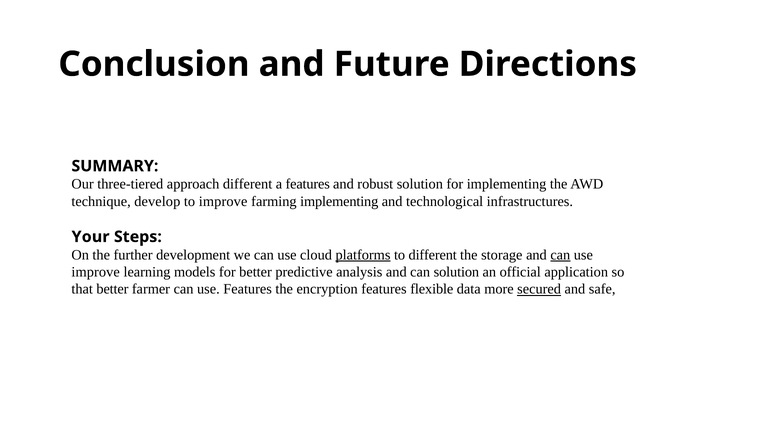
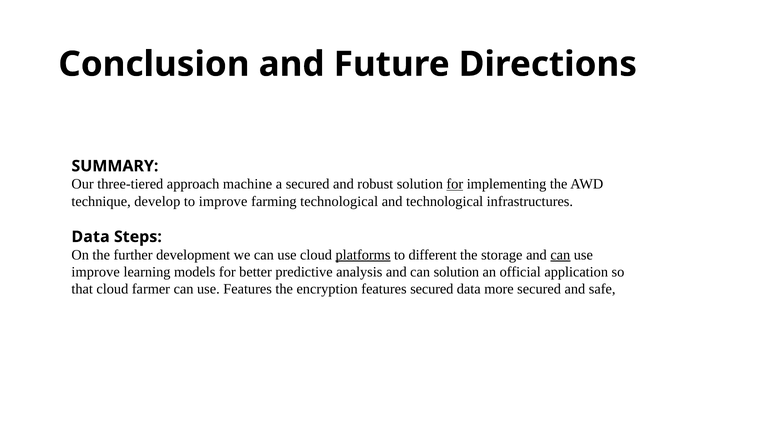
approach different: different -> machine (248, 184)
a features: features -> secured (308, 184)
for underline: none -> present (455, 184)
farming implementing: implementing -> technological (339, 201)
Your: Your -> Data (91, 237)
that better: better -> cloud (112, 289)
features flexible: flexible -> secured (432, 289)
secured underline: present -> none (539, 289)
